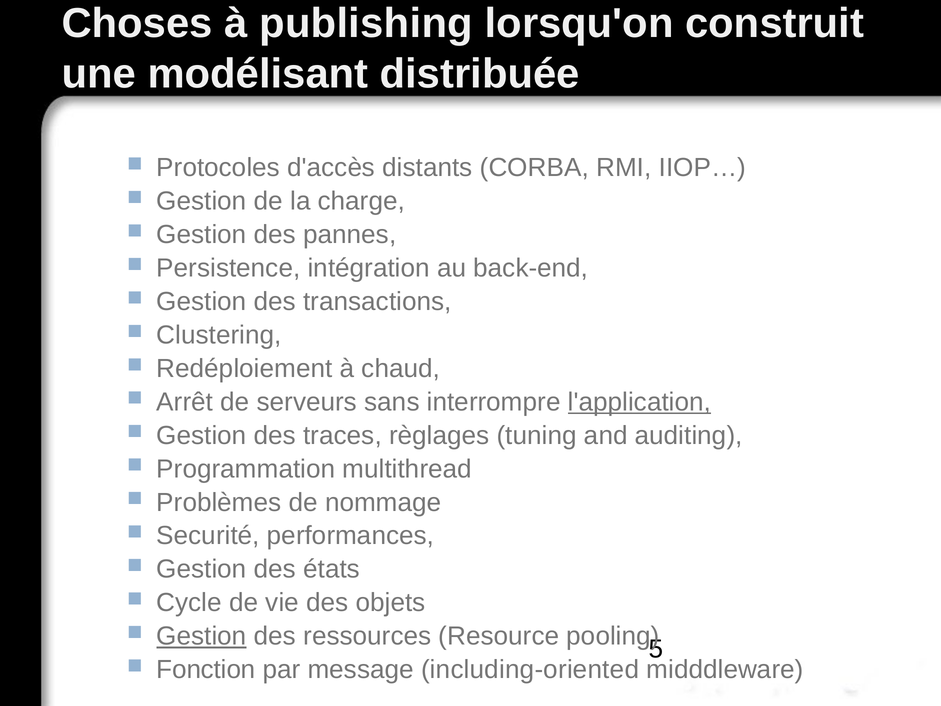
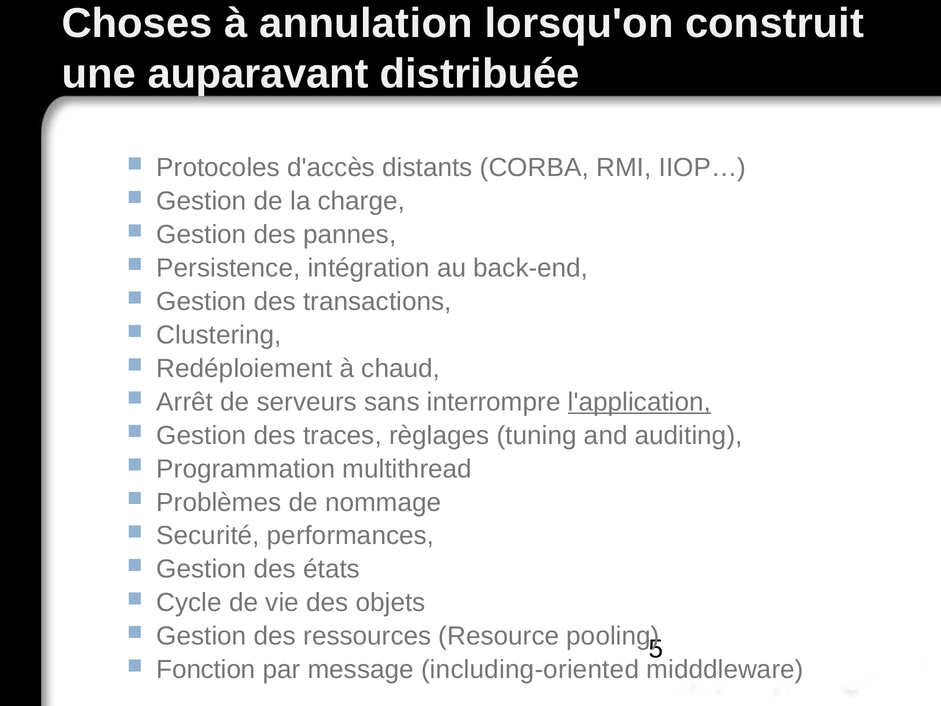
publishing: publishing -> annulation (366, 24)
modélisant: modélisant -> auparavant (258, 74)
Gestion underline: present -> none (201, 636)
